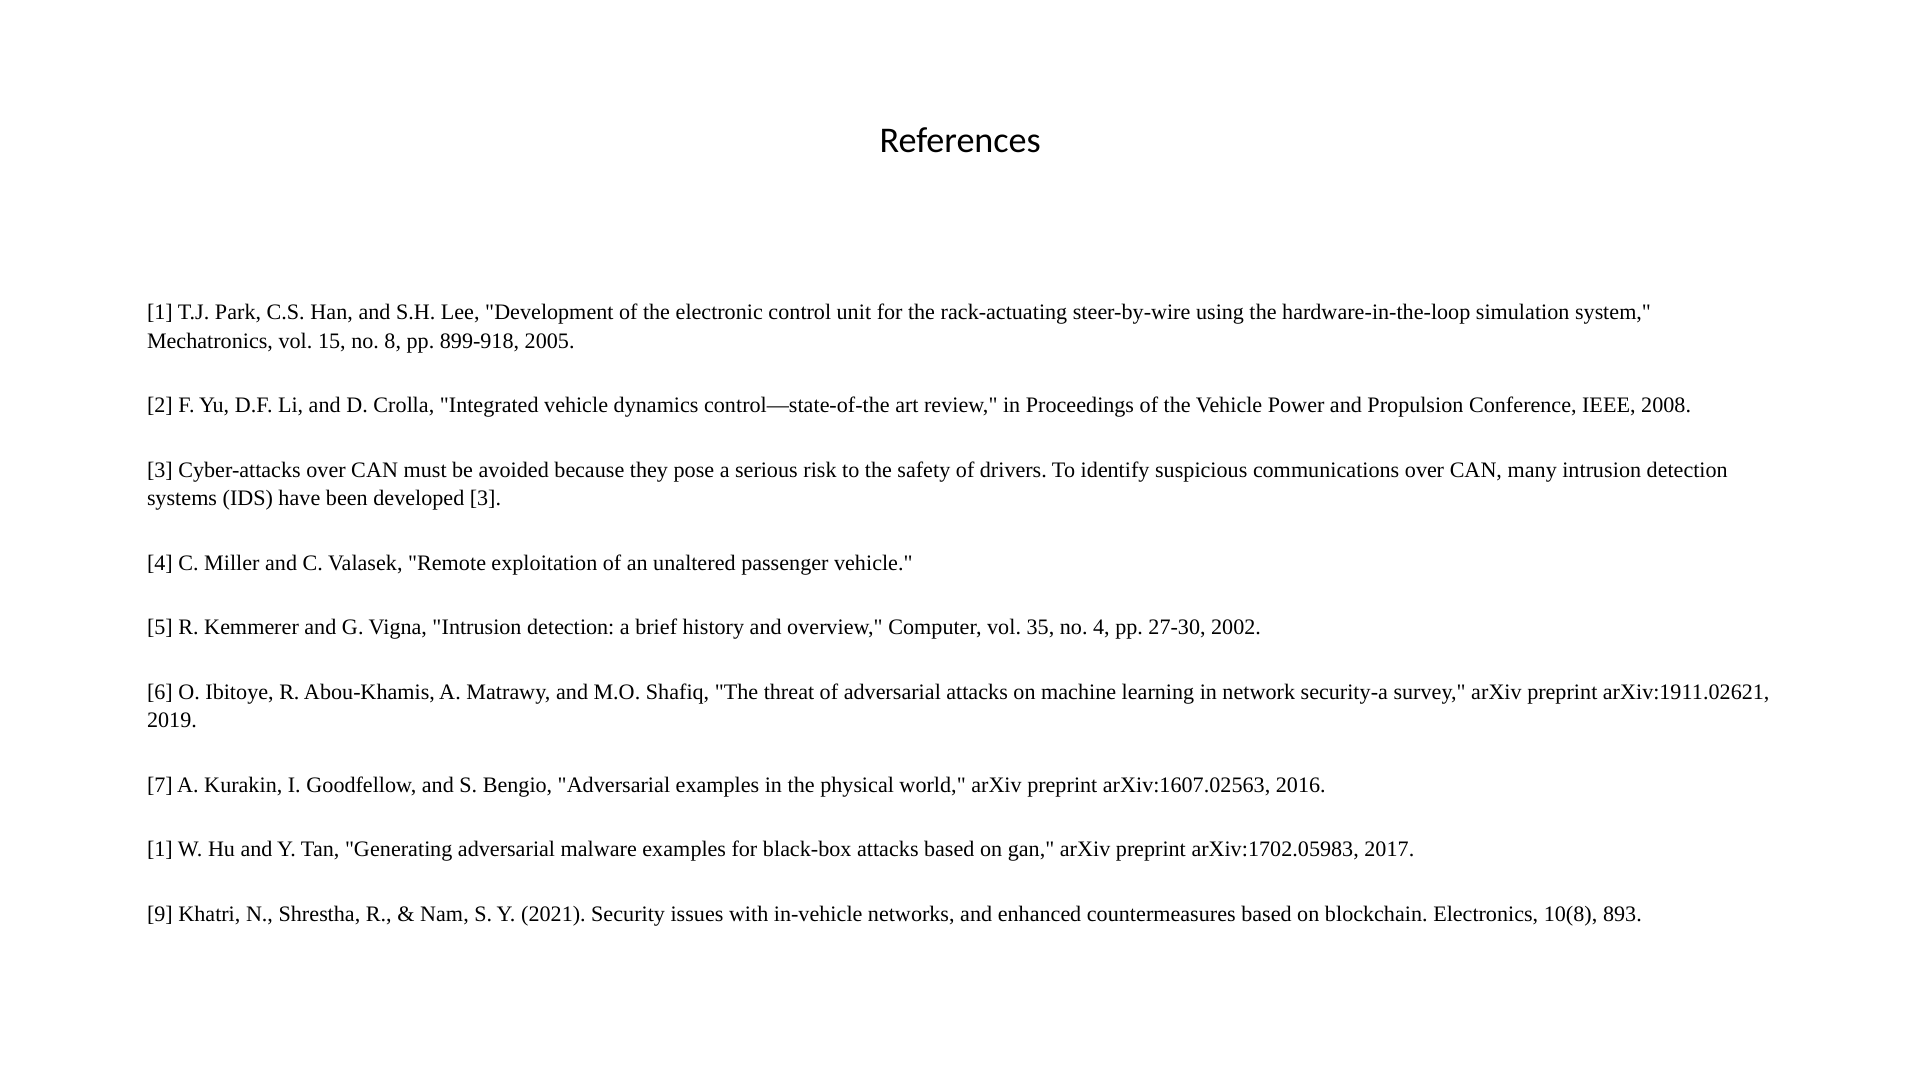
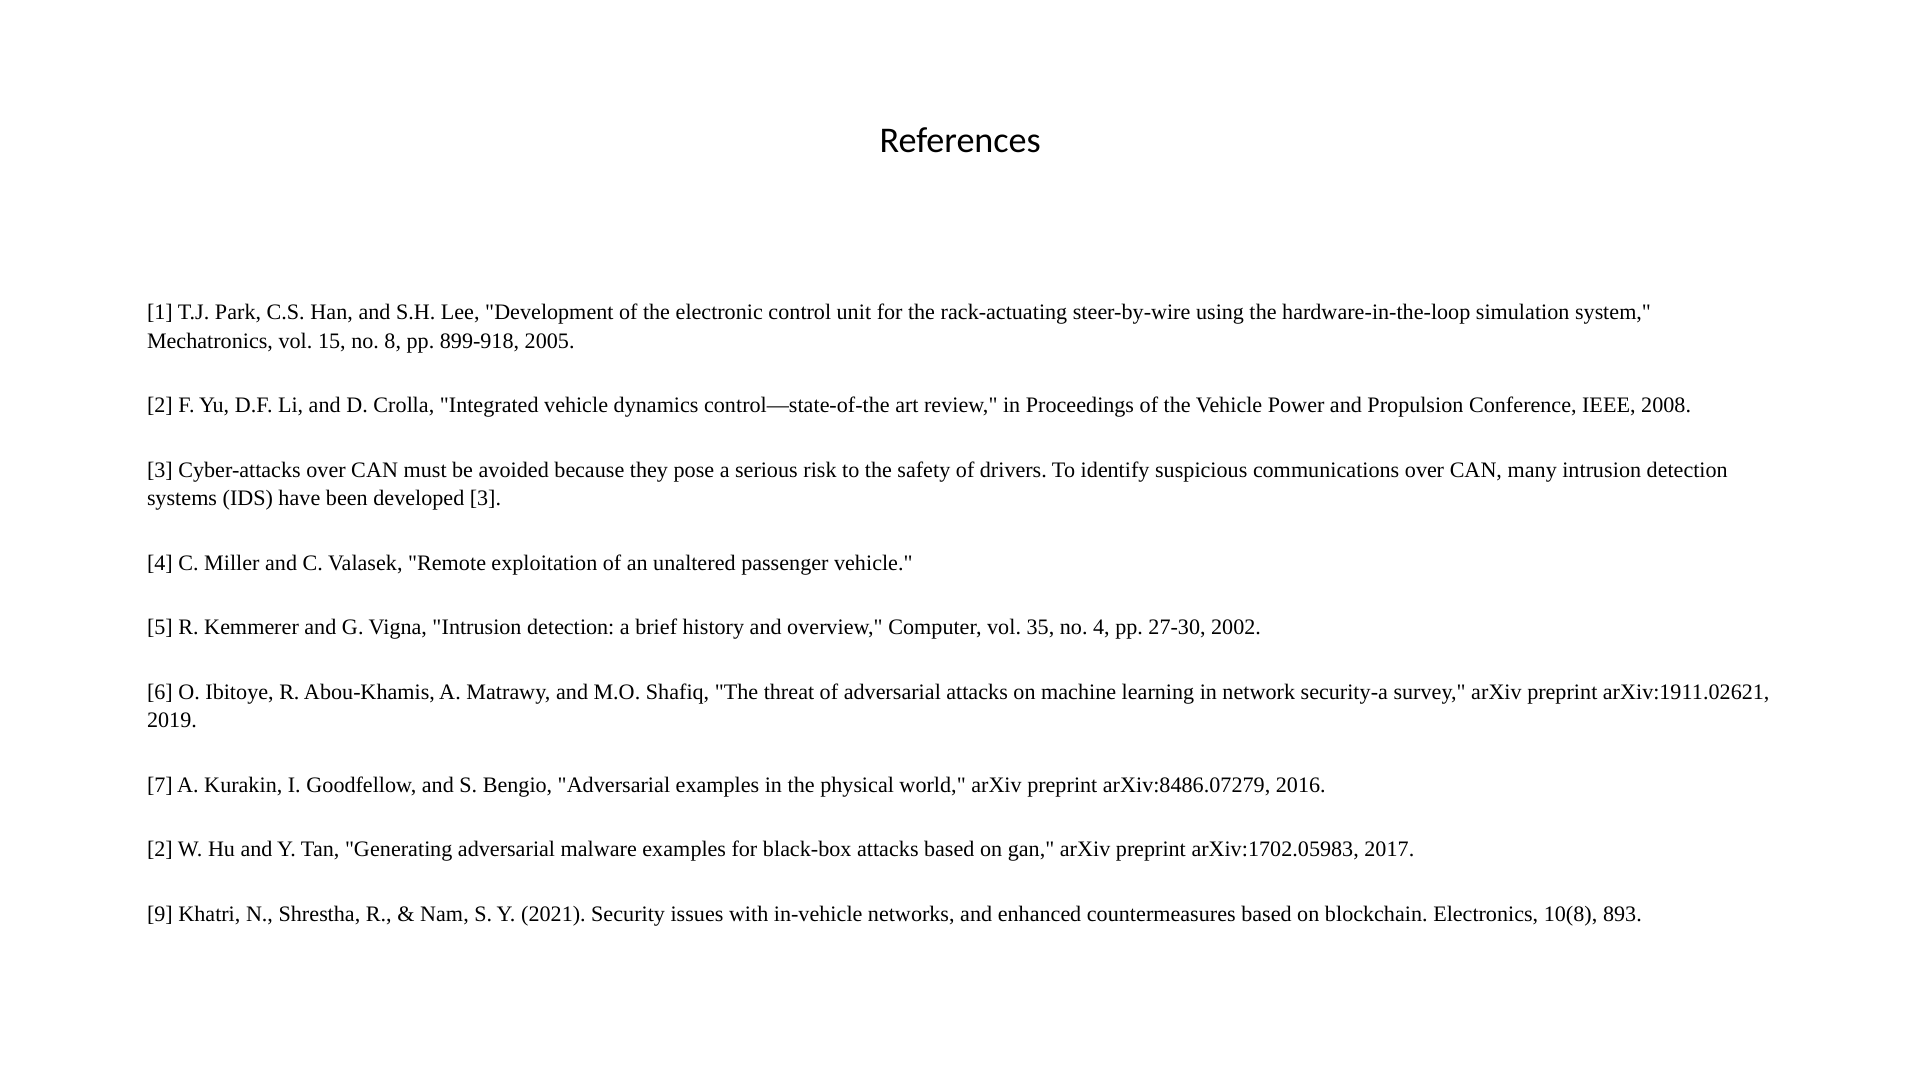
arXiv:1607.02563: arXiv:1607.02563 -> arXiv:8486.07279 (1187, 785)
1: 1 -> 2 (160, 850)
